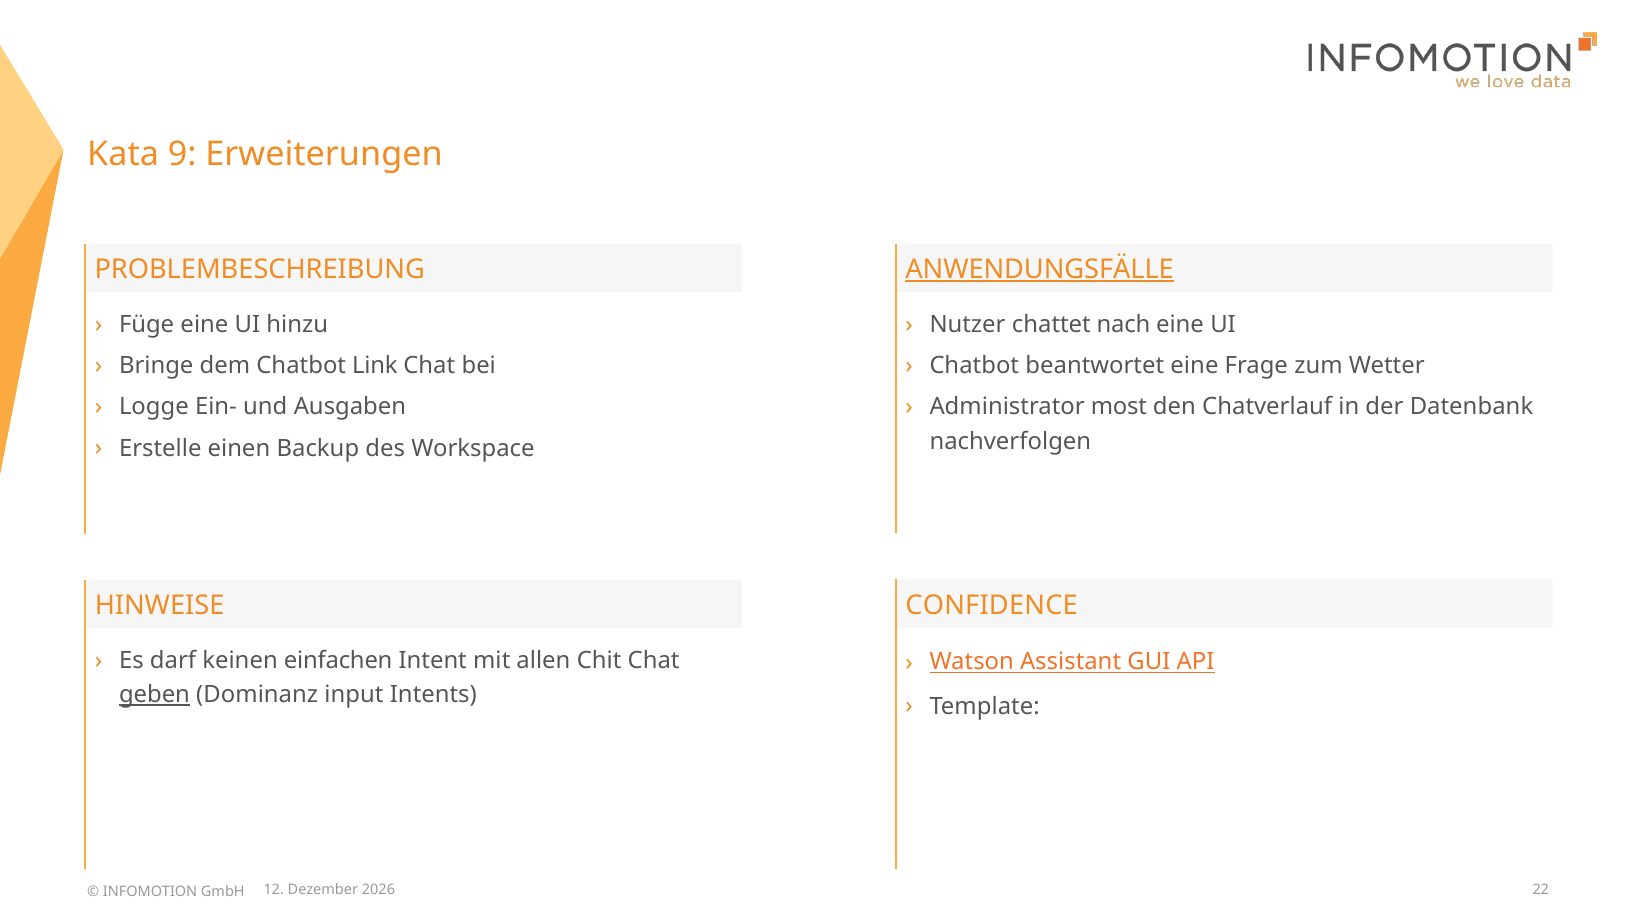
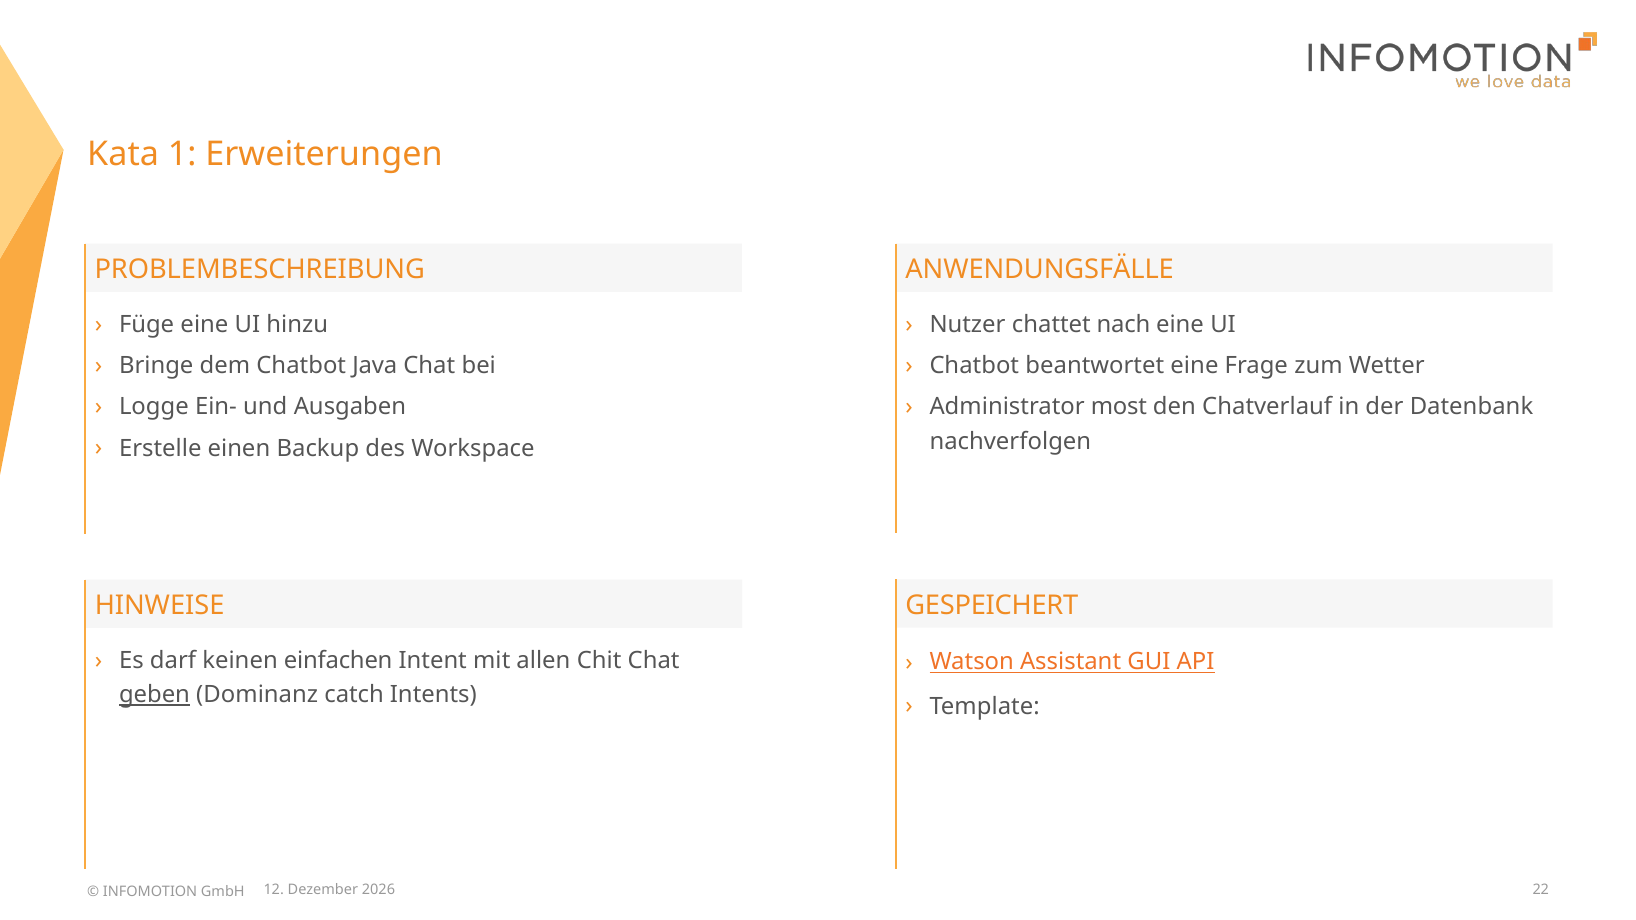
9: 9 -> 1 (182, 154)
ANWENDUNGSFÄLLE underline: present -> none (1040, 270)
Link: Link -> Java (375, 366)
CONFIDENCE: CONFIDENCE -> GESPEICHERT (992, 606)
input: input -> catch (354, 695)
